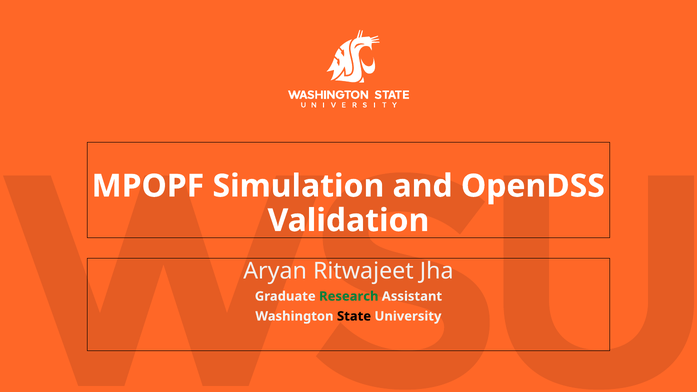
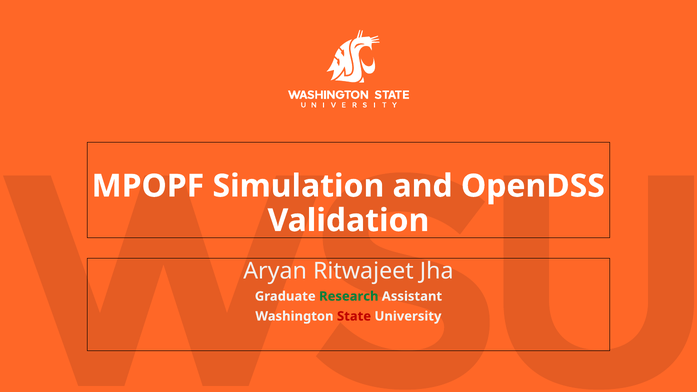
State colour: black -> red (354, 316)
